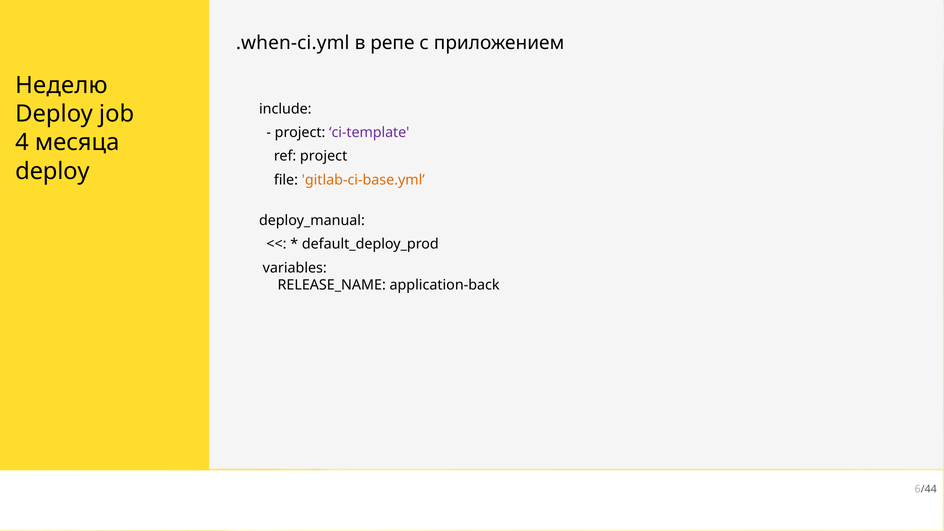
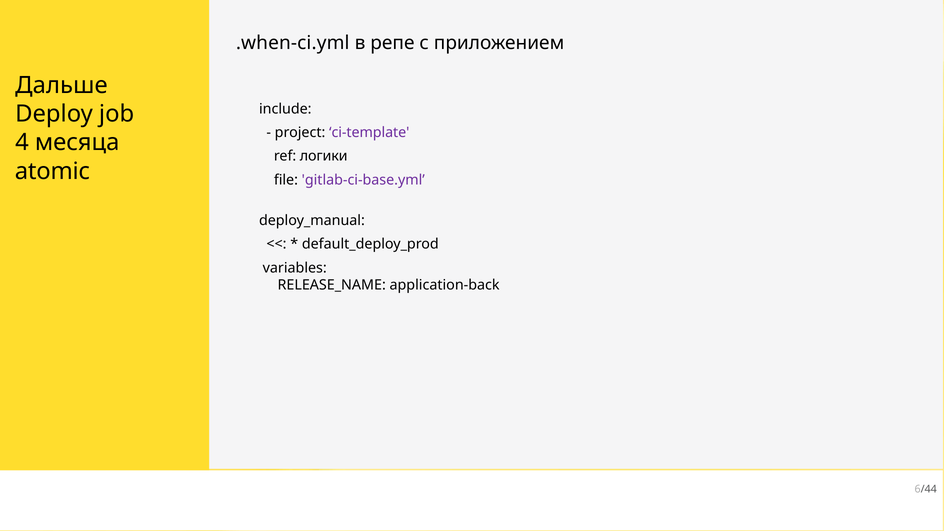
Неделю: Неделю -> Дальше (61, 85)
ref project: project -> логики (324, 156)
deploy: deploy -> atomic (52, 171)
gitlab-ci-base.yml colour: orange -> purple (363, 180)
